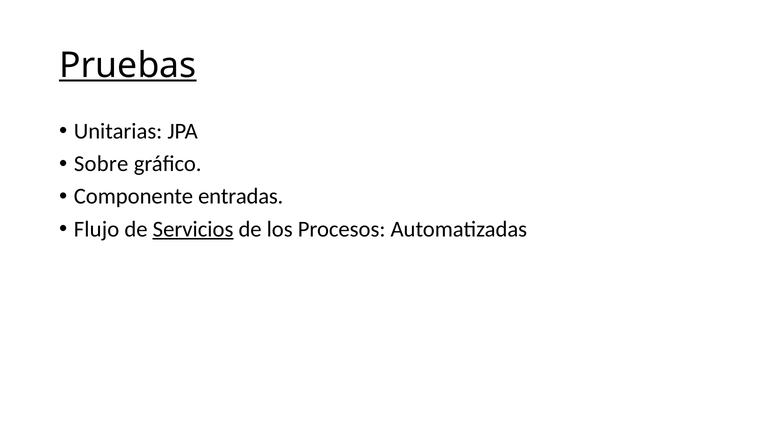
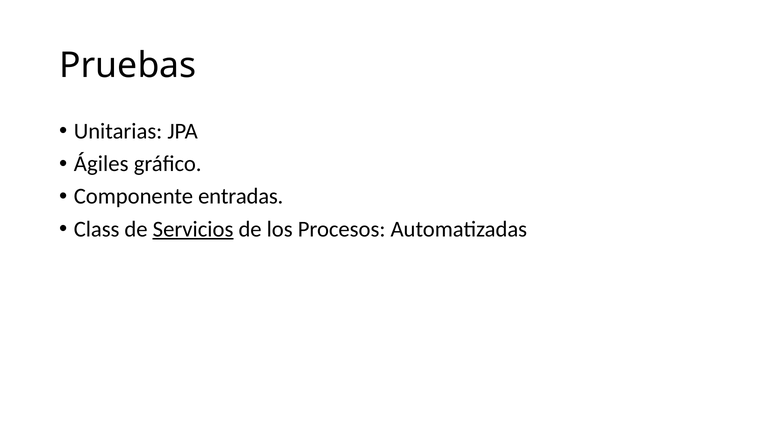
Pruebas underline: present -> none (128, 65)
Sobre: Sobre -> Ágiles (101, 164)
Flujo: Flujo -> Class (97, 229)
